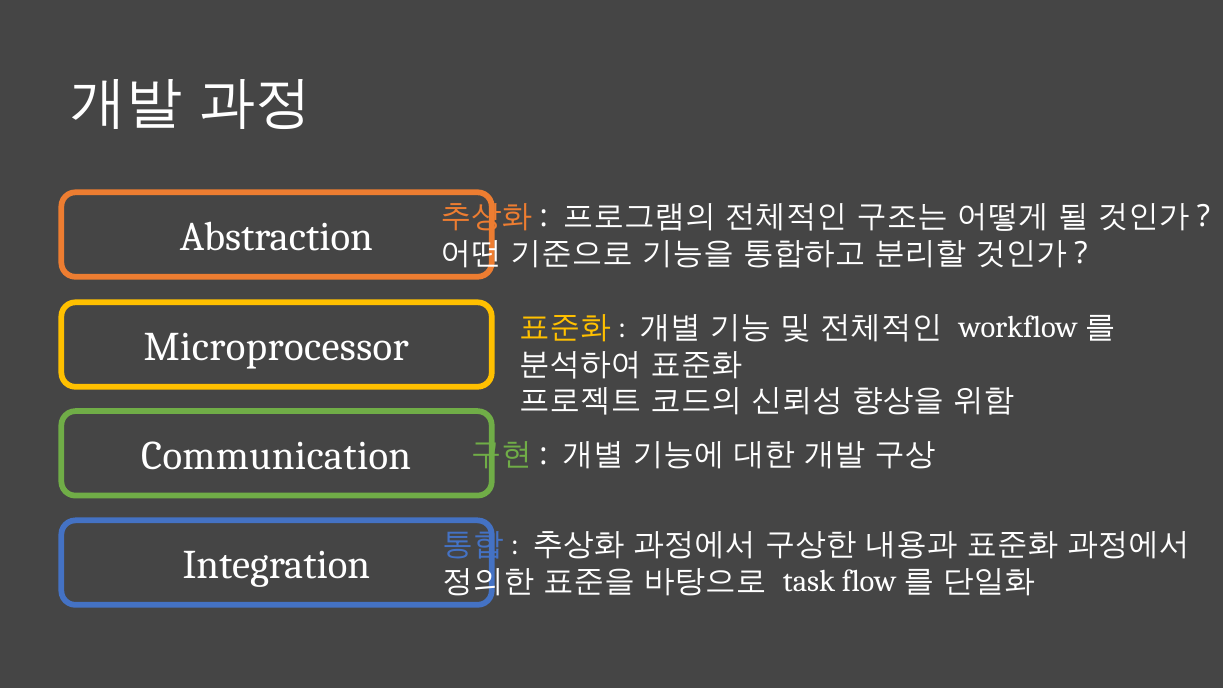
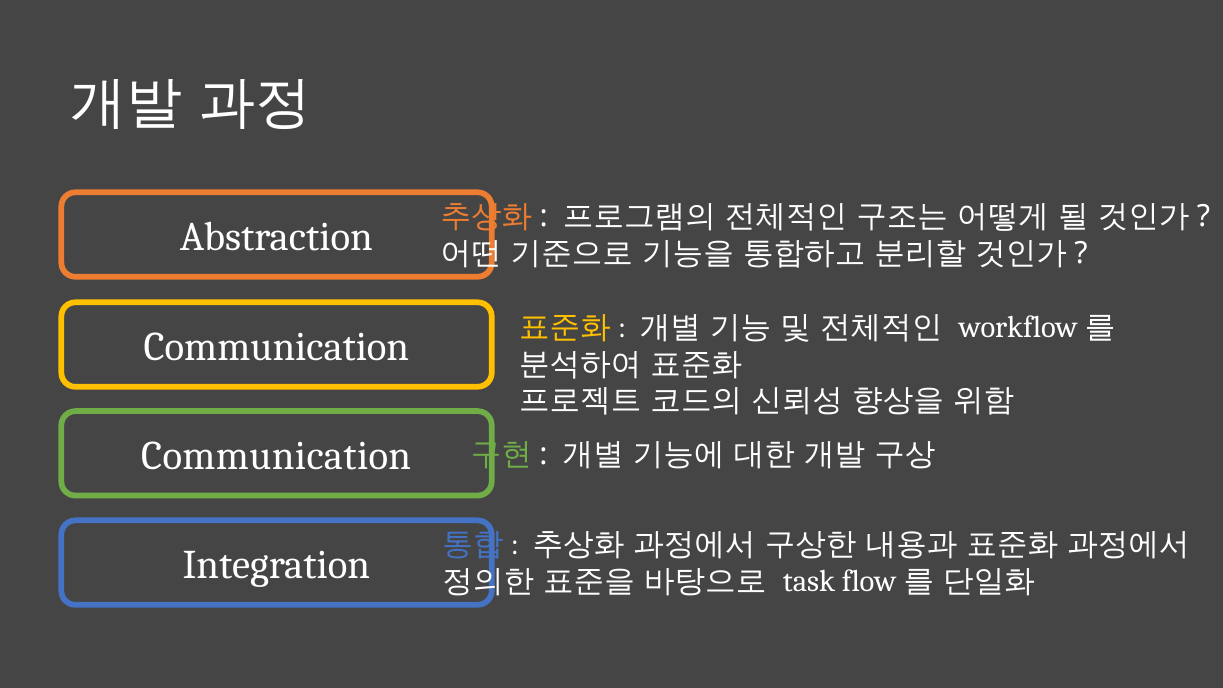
Microprocessor: Microprocessor -> Communication (276, 347)
